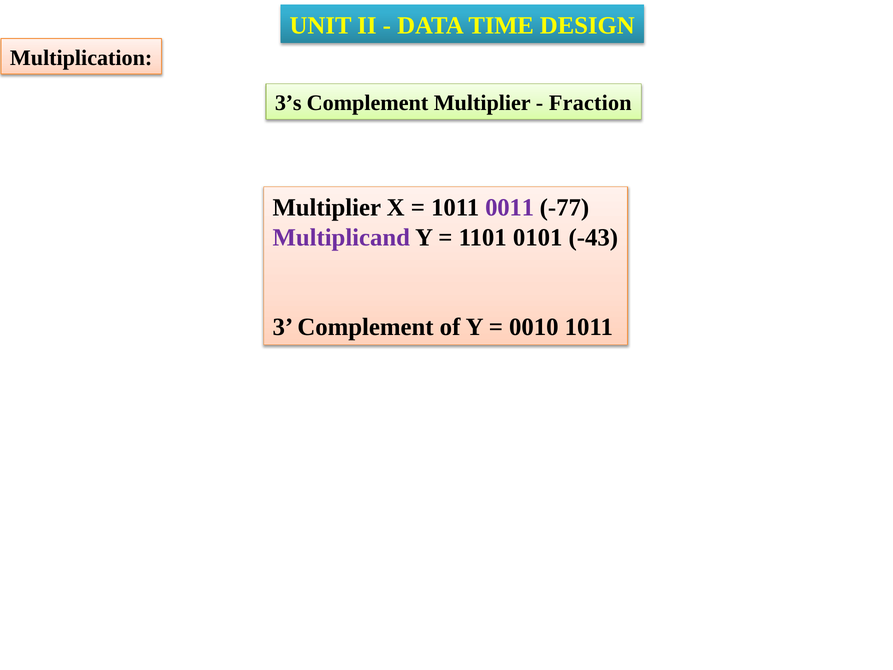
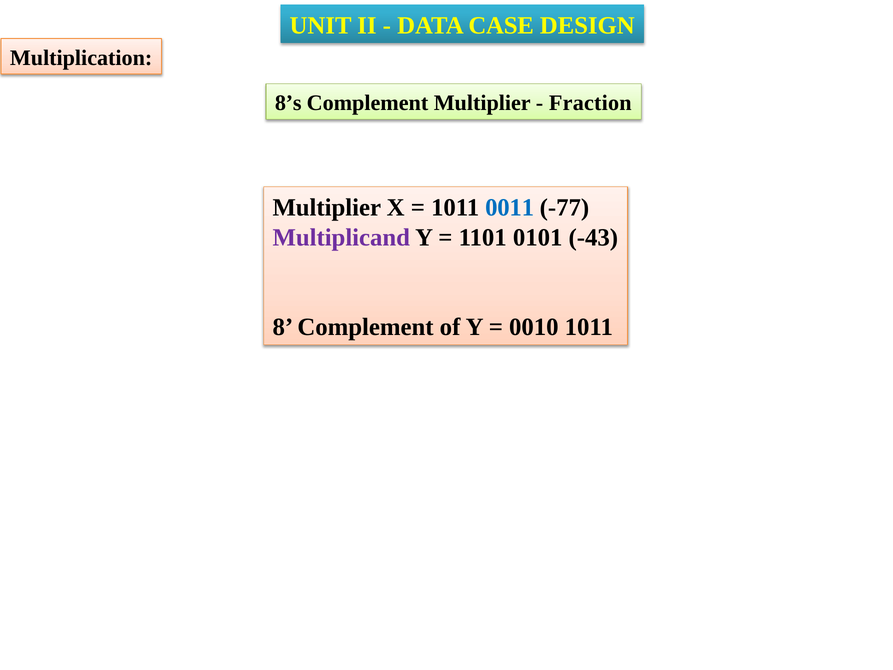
TIME: TIME -> CASE (501, 25)
3’s: 3’s -> 8’s (288, 103)
0011 colour: purple -> blue (510, 208)
3: 3 -> 8 (283, 327)
